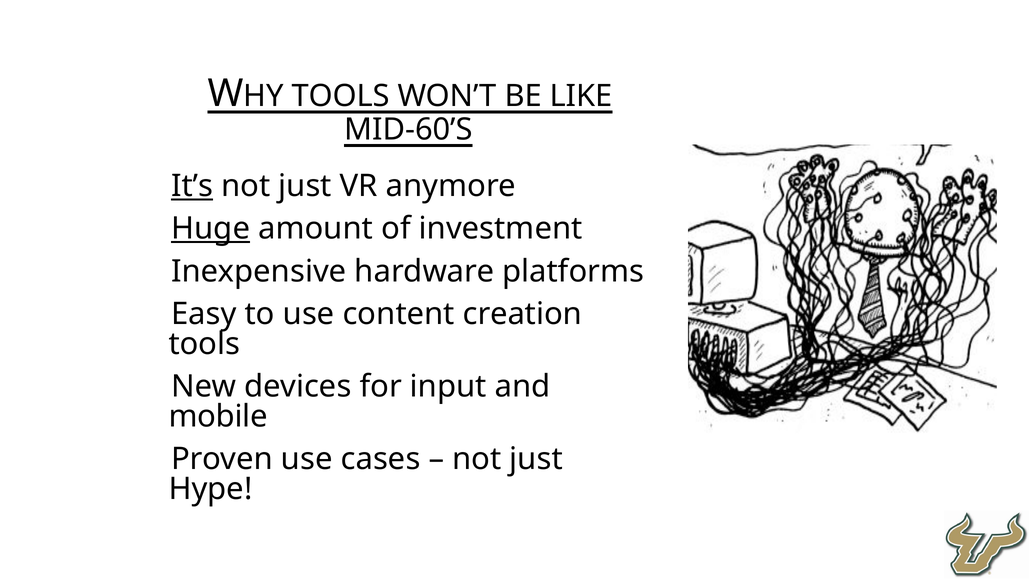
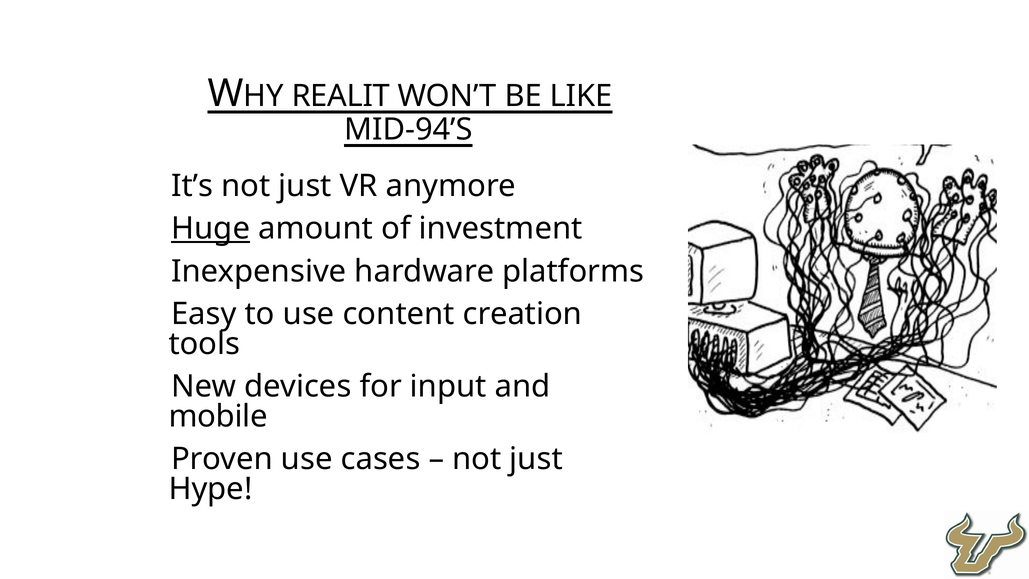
TOOLS: TOOLS -> REALIT (341, 96)
MID-60’S: MID-60’S -> MID-94’S (408, 129)
It’s underline: present -> none (192, 186)
